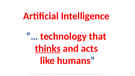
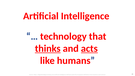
acts underline: none -> present (89, 48)
